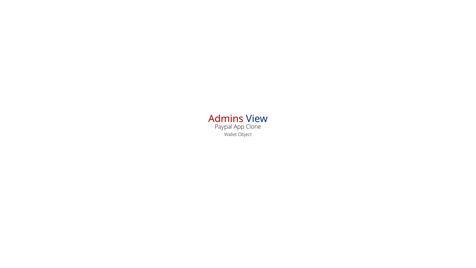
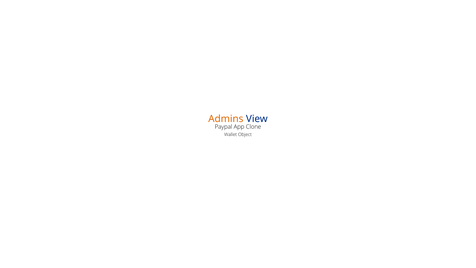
Admins colour: red -> orange (226, 119)
